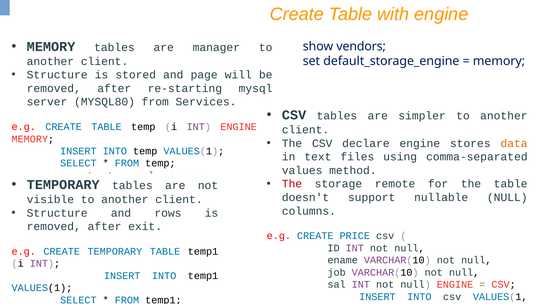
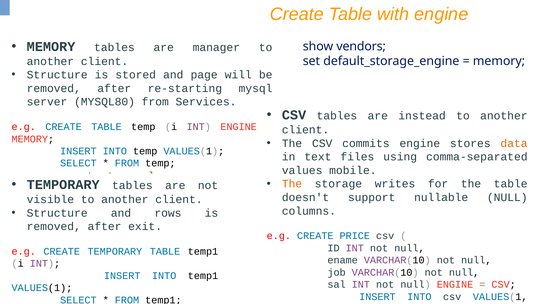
simpler: simpler -> instead (422, 116)
declare: declare -> commits (366, 143)
method: method -> mobile (353, 170)
The colour: red -> orange (292, 184)
remote: remote -> writes (395, 184)
